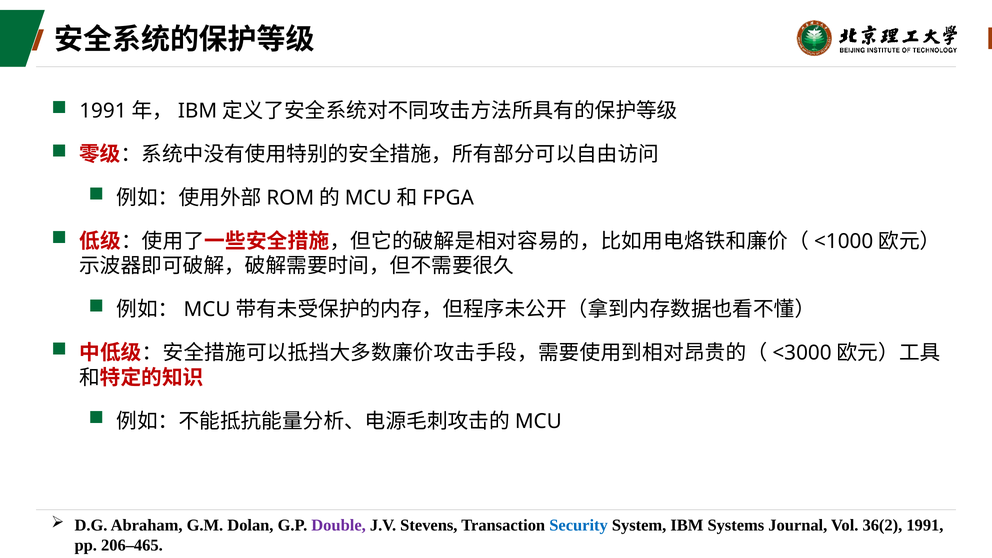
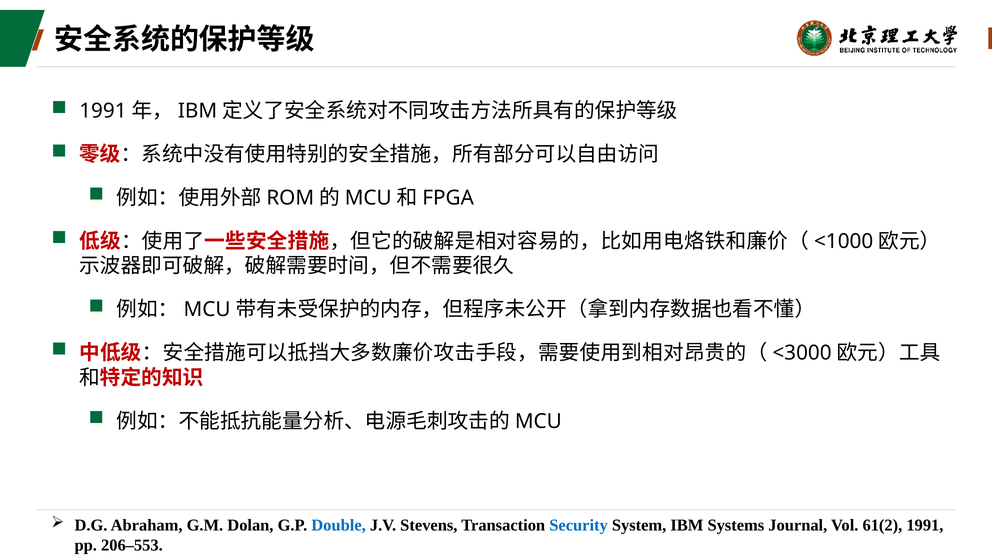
Double colour: purple -> blue (339, 525)
36(2: 36(2 -> 61(2 (882, 525)
206–465: 206–465 -> 206–553 (132, 545)
